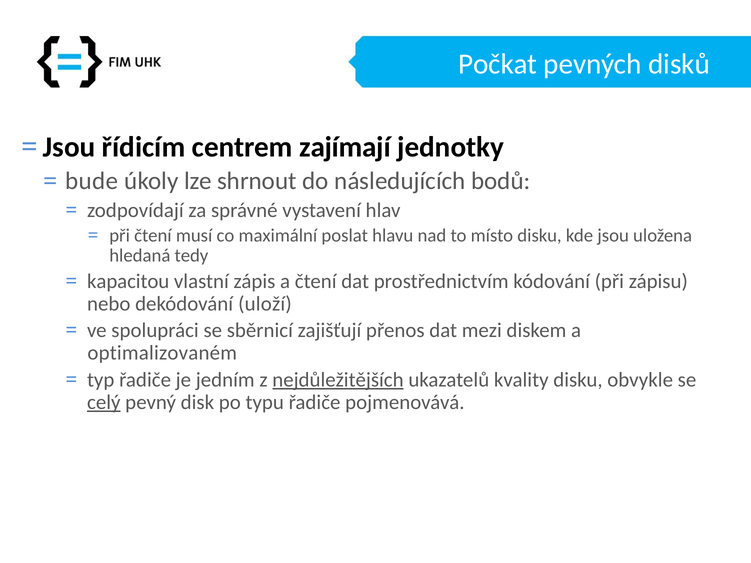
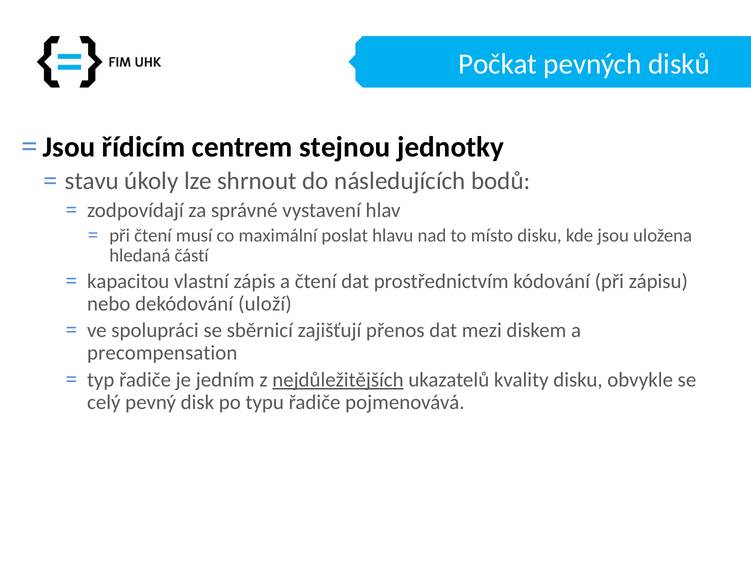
zajímají: zajímají -> stejnou (345, 147)
bude: bude -> stavu (92, 181)
tedy: tedy -> částí (192, 256)
optimalizovaném: optimalizovaném -> precompensation (162, 353)
celý underline: present -> none (104, 402)
